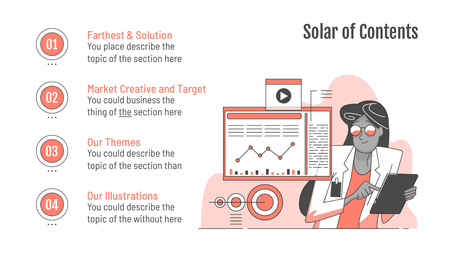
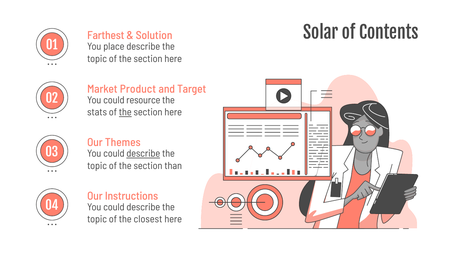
Creative: Creative -> Product (138, 89)
business: business -> resource (143, 100)
thing: thing -> stats (97, 112)
describe underline: none -> present (143, 154)
Illustrations: Illustrations -> Instructions (132, 196)
without: without -> closest (148, 220)
